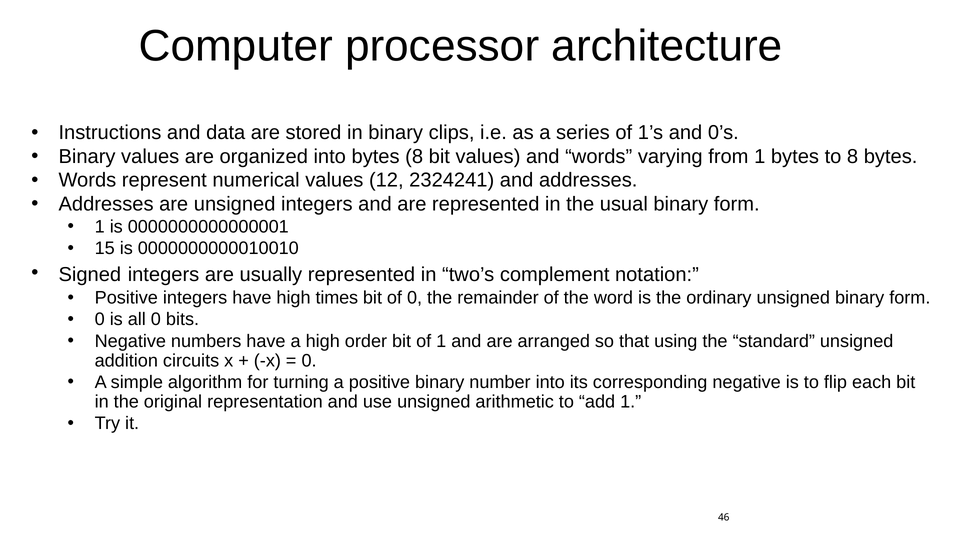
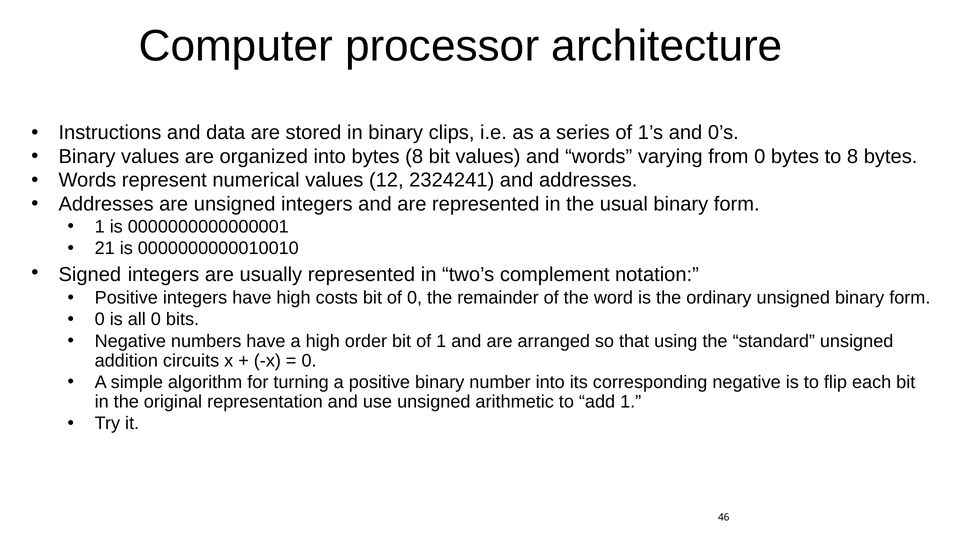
from 1: 1 -> 0 (760, 156)
15: 15 -> 21 (105, 248)
times: times -> costs (337, 298)
